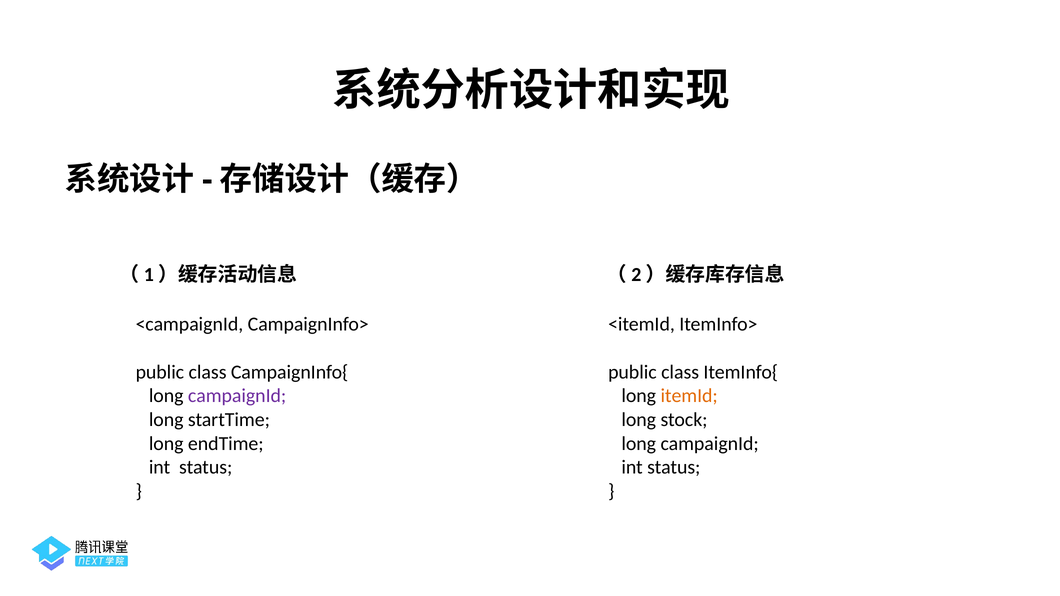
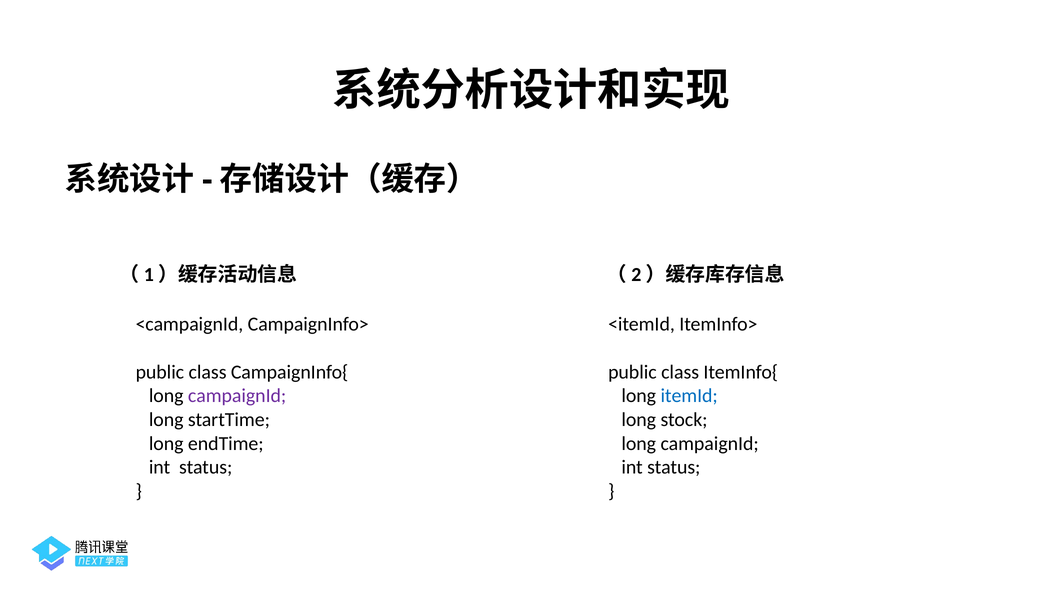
itemId colour: orange -> blue (689, 396)
